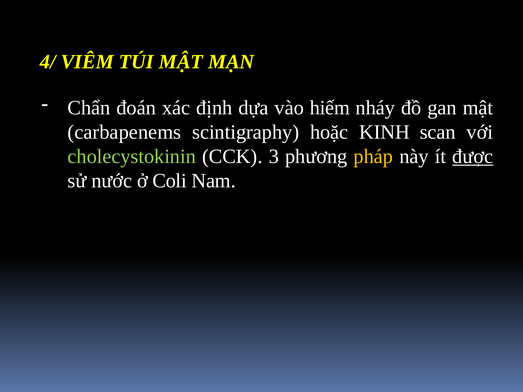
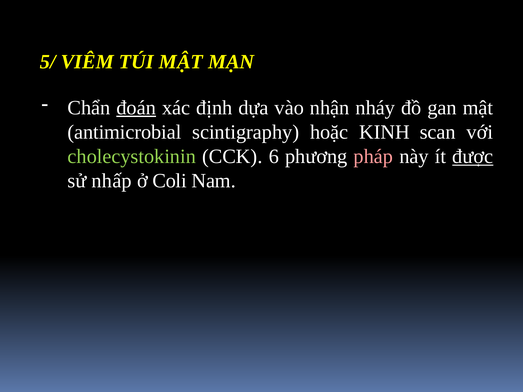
4/: 4/ -> 5/ (48, 62)
đoán underline: none -> present (136, 108)
hiếm: hiếm -> nhận (330, 108)
carbapenems: carbapenems -> antimicrobial (124, 132)
3: 3 -> 6 (274, 157)
pháp colour: yellow -> pink (373, 157)
nước: nước -> nhấp (112, 181)
